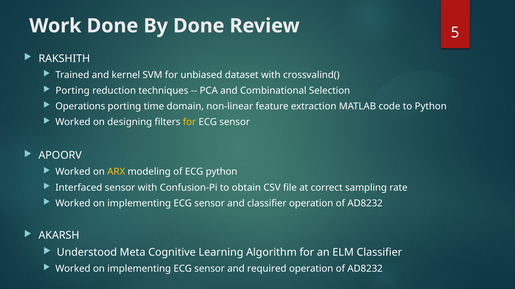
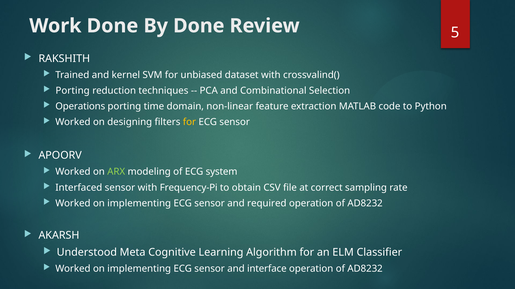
ARX colour: yellow -> light green (116, 172)
ECG python: python -> system (222, 172)
Confusion-Pi: Confusion-Pi -> Frequency-Pi (189, 188)
and classifier: classifier -> required (267, 204)
required: required -> interface (267, 269)
